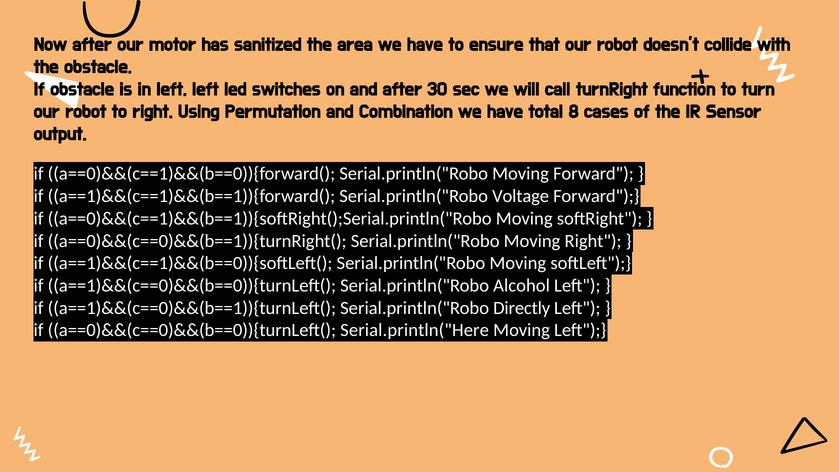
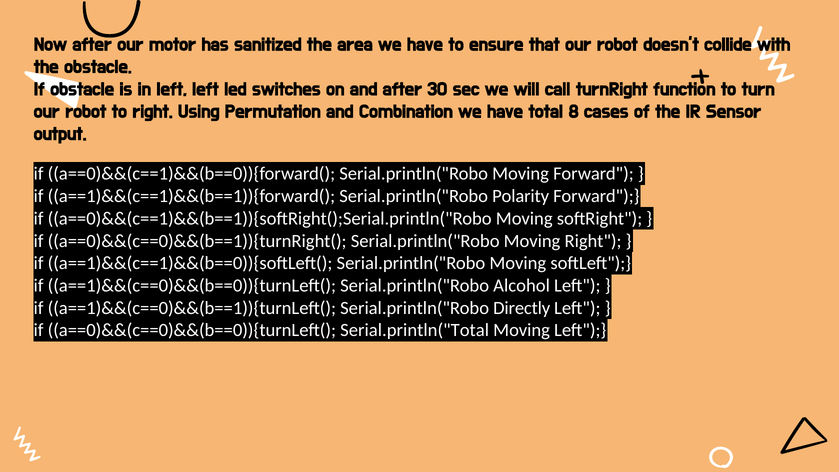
Voltage: Voltage -> Polarity (521, 196)
Serial.println("Here: Serial.println("Here -> Serial.println("Total (415, 330)
